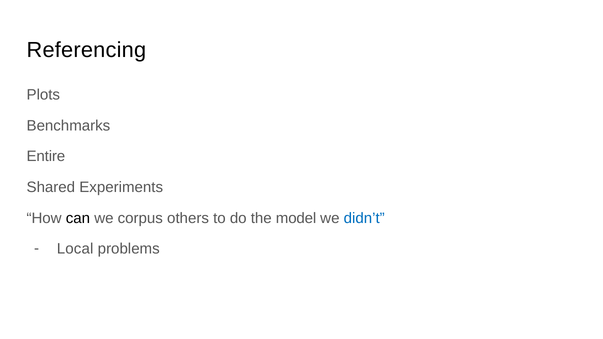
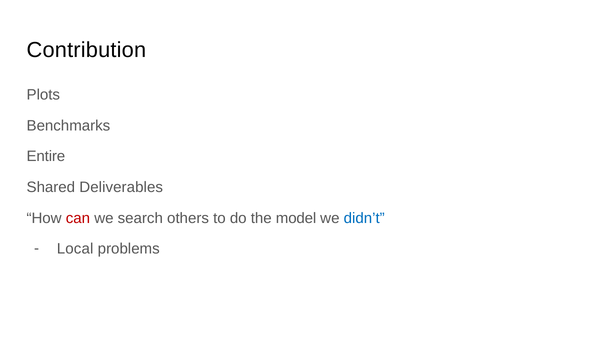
Referencing: Referencing -> Contribution (86, 50)
Experiments: Experiments -> Deliverables (121, 187)
can colour: black -> red (78, 218)
corpus: corpus -> search (140, 218)
